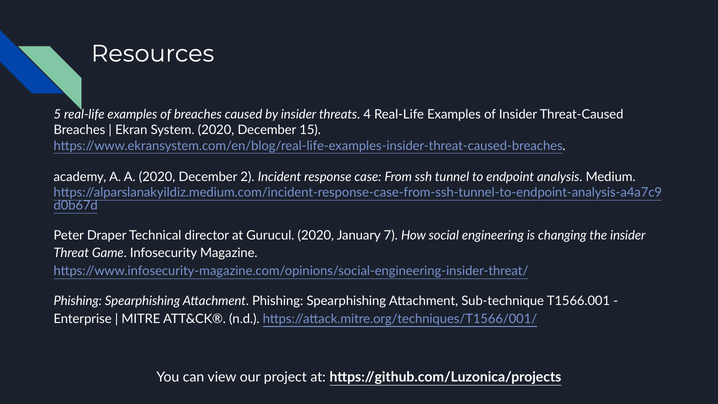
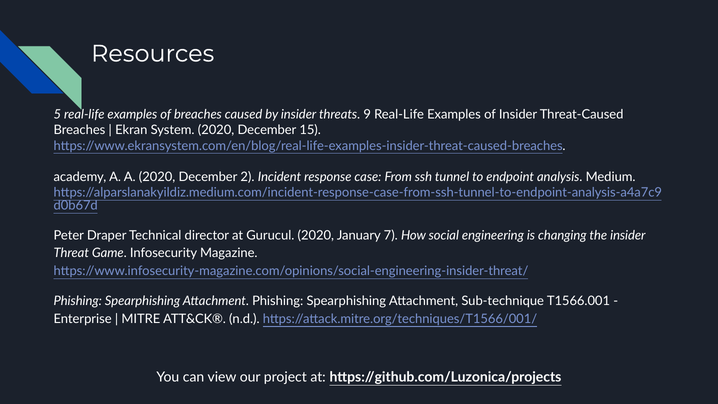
4: 4 -> 9 (367, 115)
